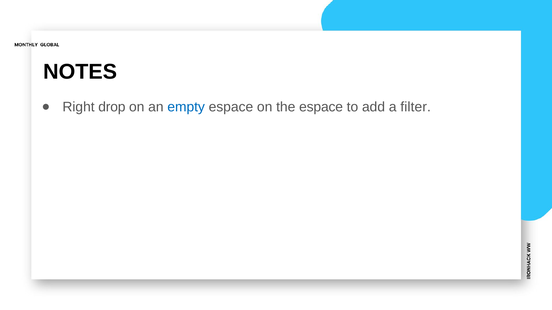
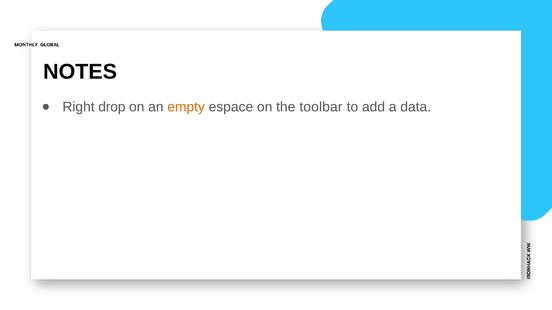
empty colour: blue -> orange (186, 107)
the espace: espace -> toolbar (321, 107)
filter: filter -> data (416, 107)
